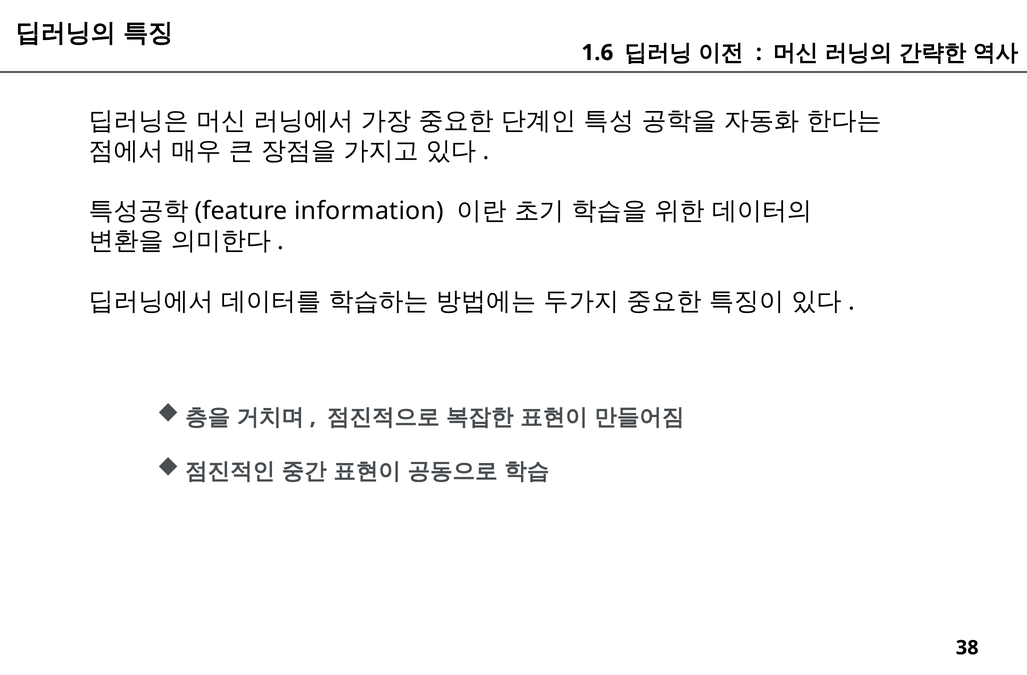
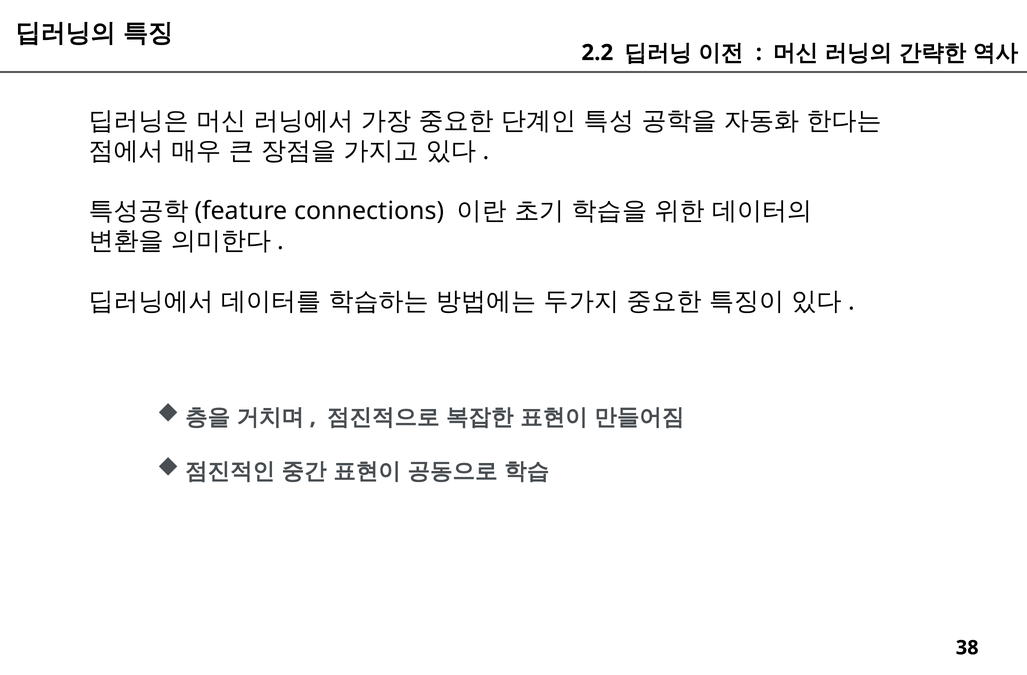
1.6: 1.6 -> 2.2 (597, 53)
information: information -> connections (369, 211)
